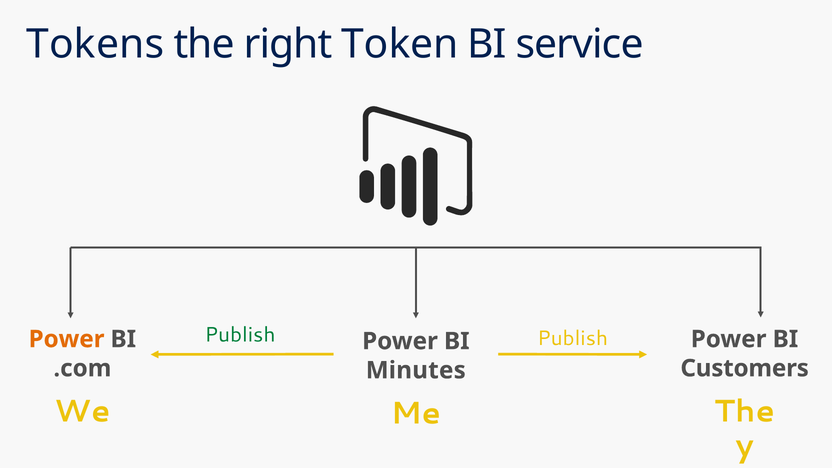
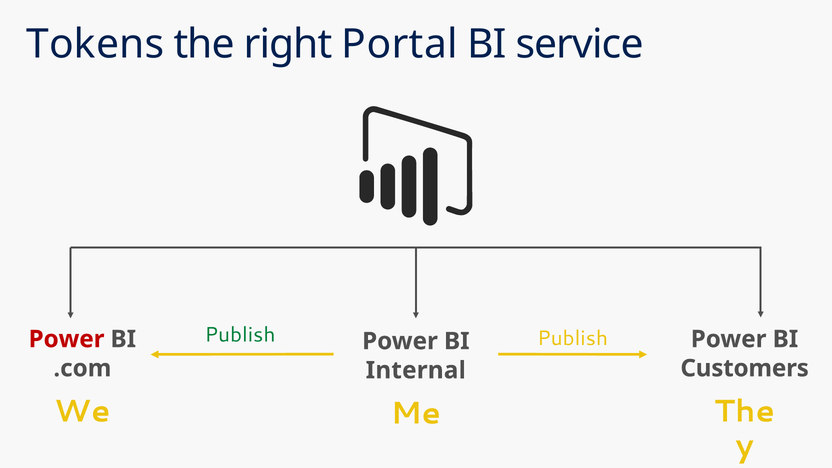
Token: Token -> Portal (400, 44)
Power colour: orange -> red (67, 339)
Minutes: Minutes -> Internal (416, 370)
